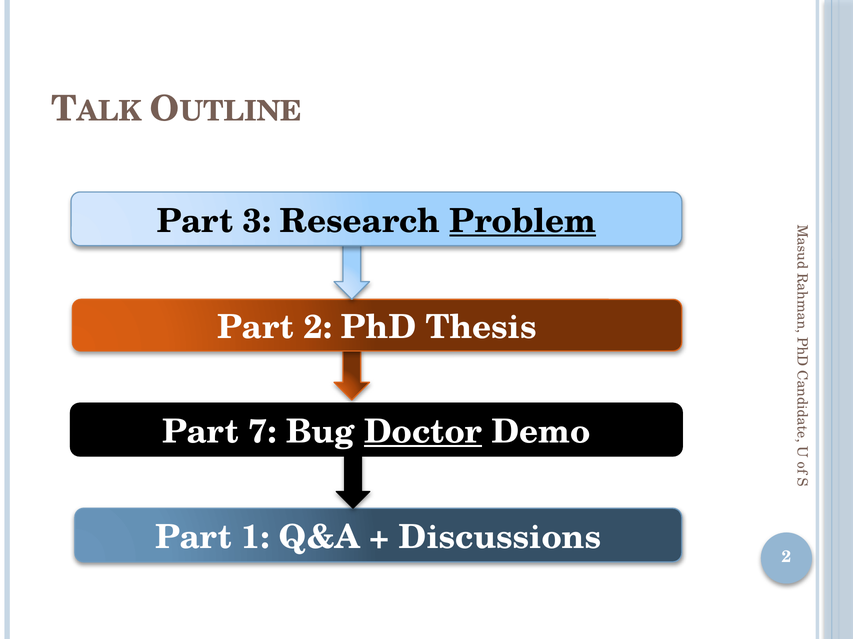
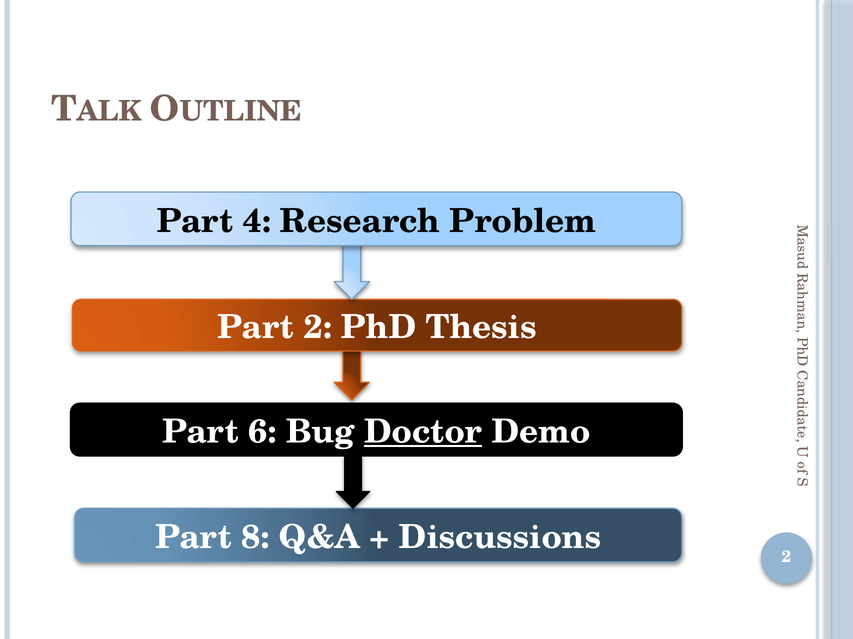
3: 3 -> 4 (257, 221)
Problem underline: present -> none (523, 221)
7: 7 -> 6 (263, 432)
1: 1 -> 8 (255, 538)
